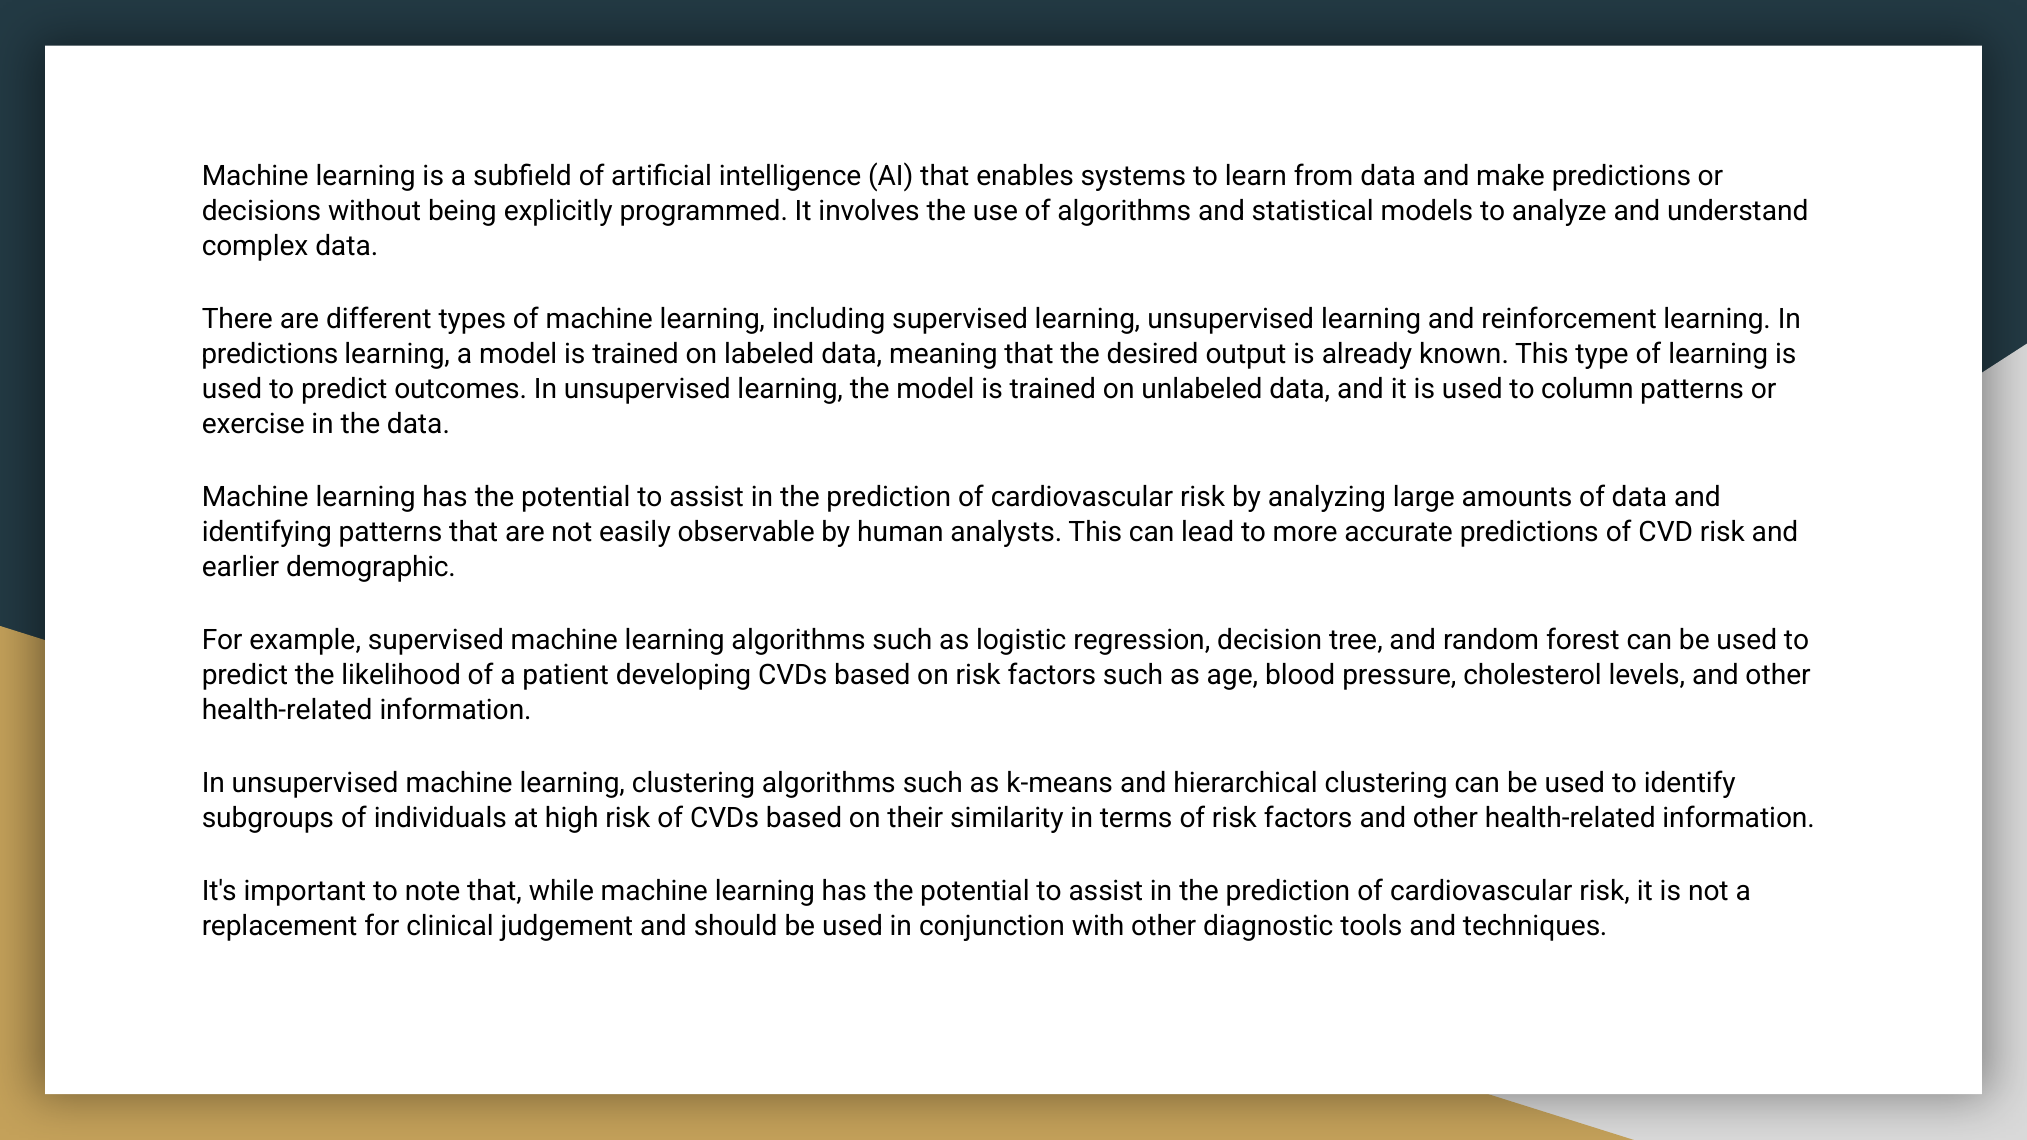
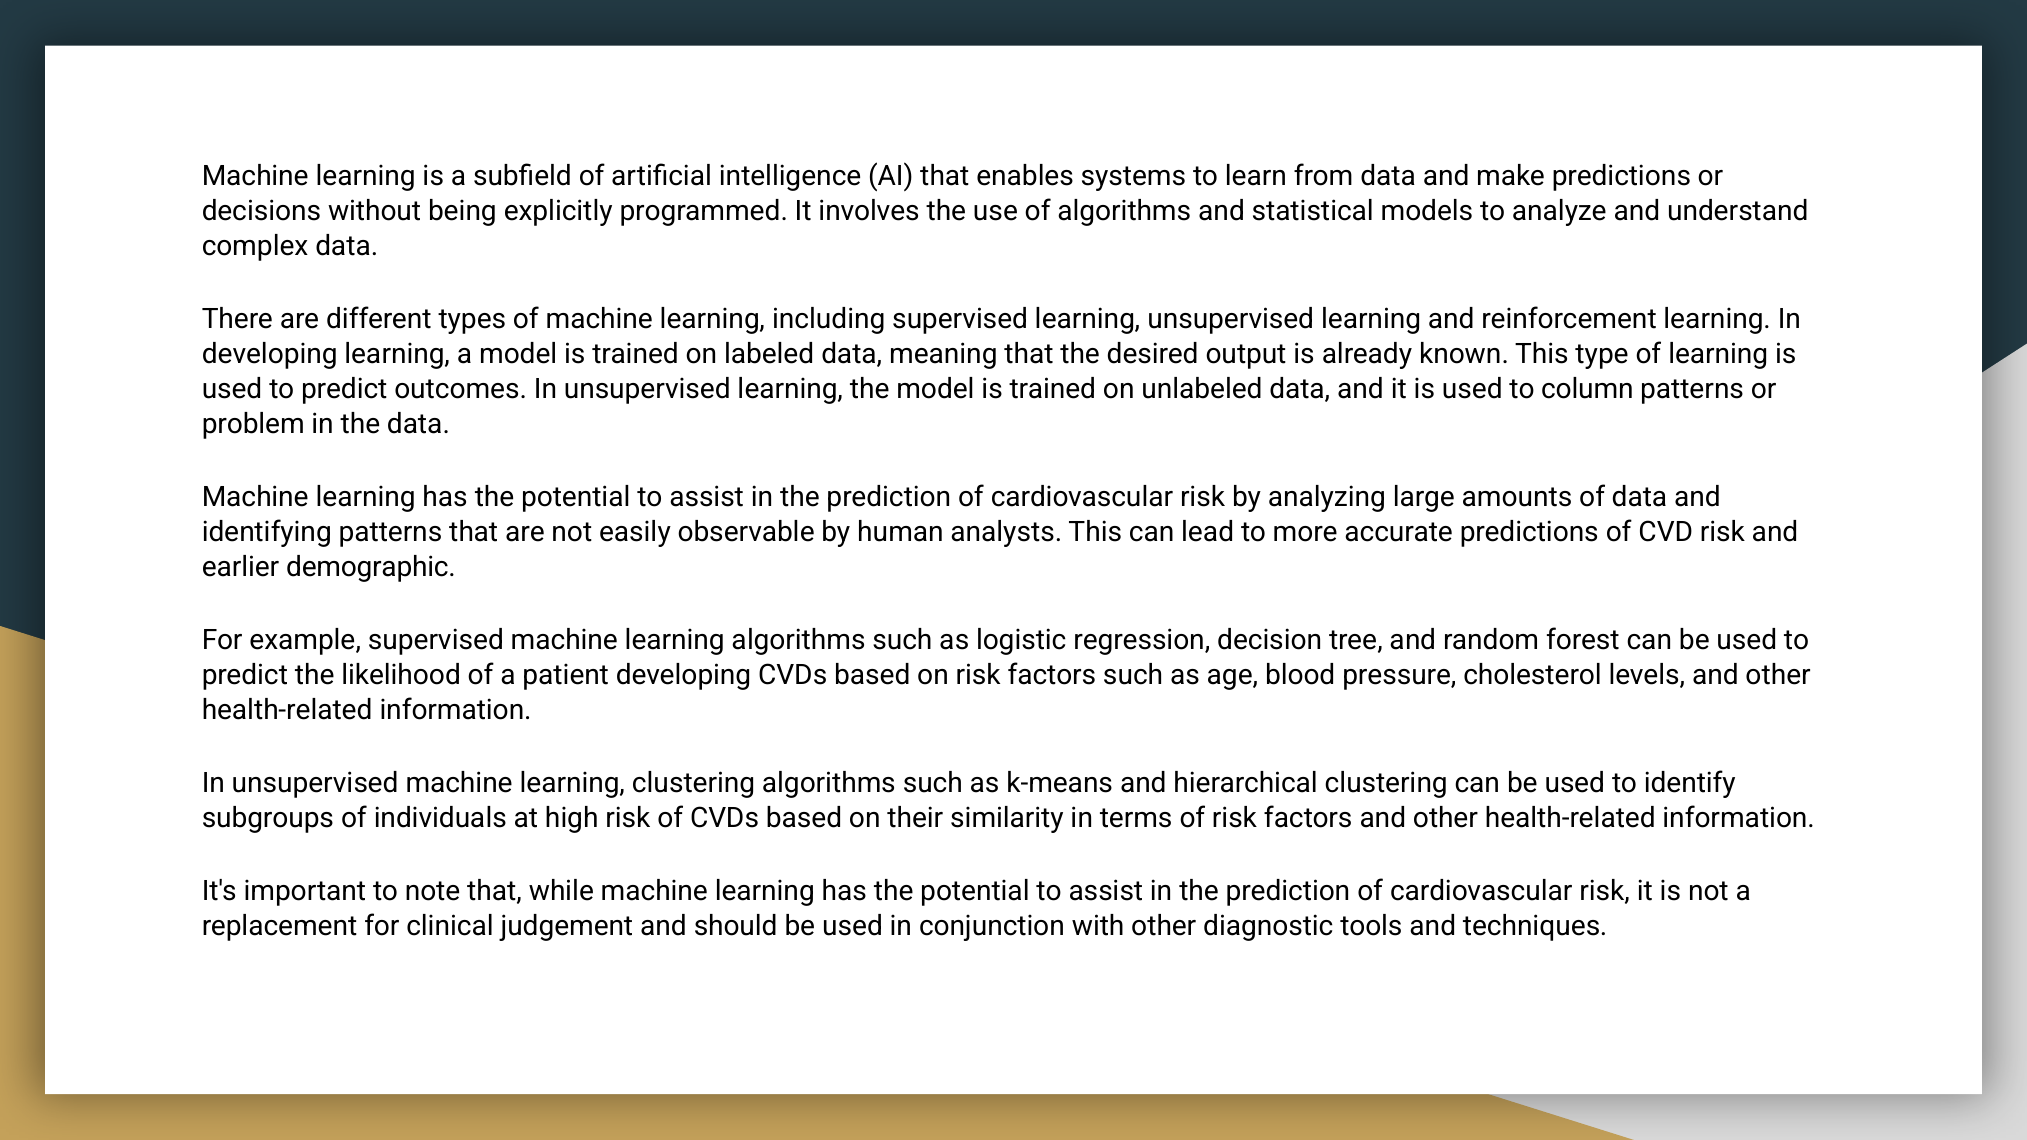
predictions: predictions -> developing (270, 355)
exercise: exercise -> problem (253, 424)
